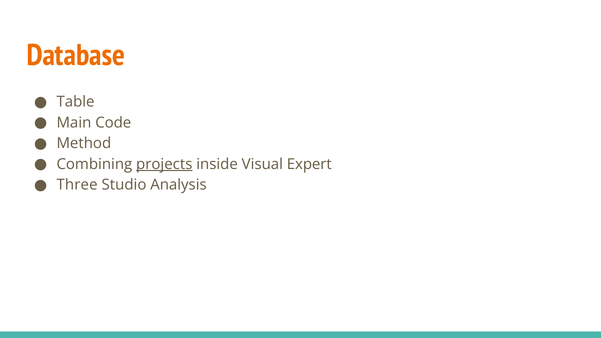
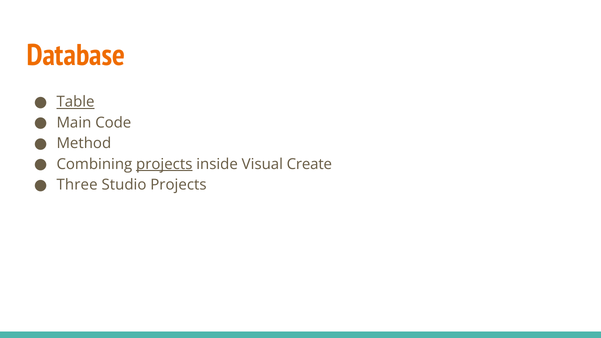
Table underline: none -> present (76, 102)
Expert: Expert -> Create (309, 164)
Studio Analysis: Analysis -> Projects (178, 185)
